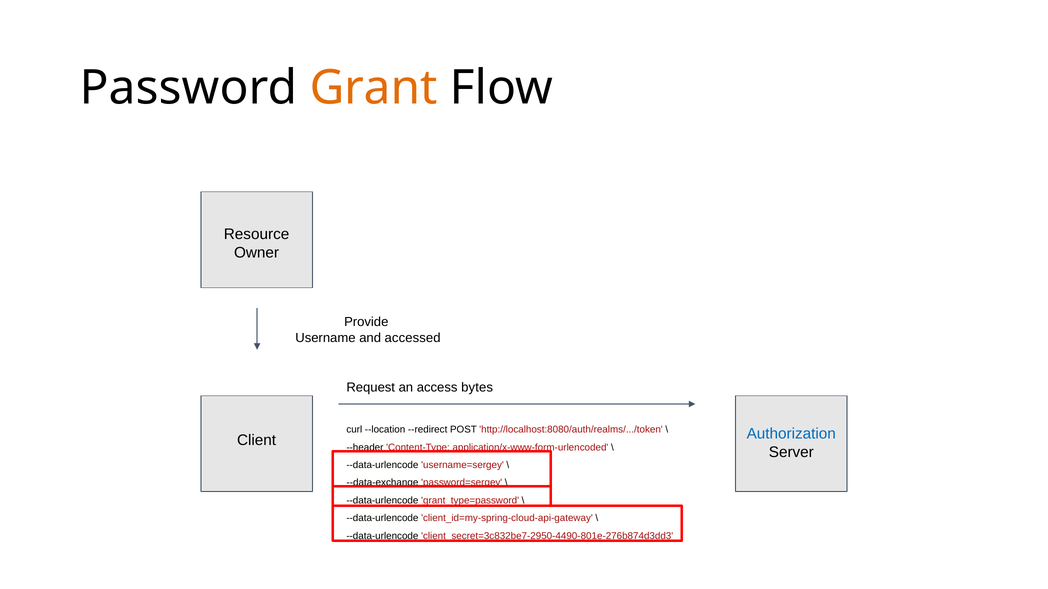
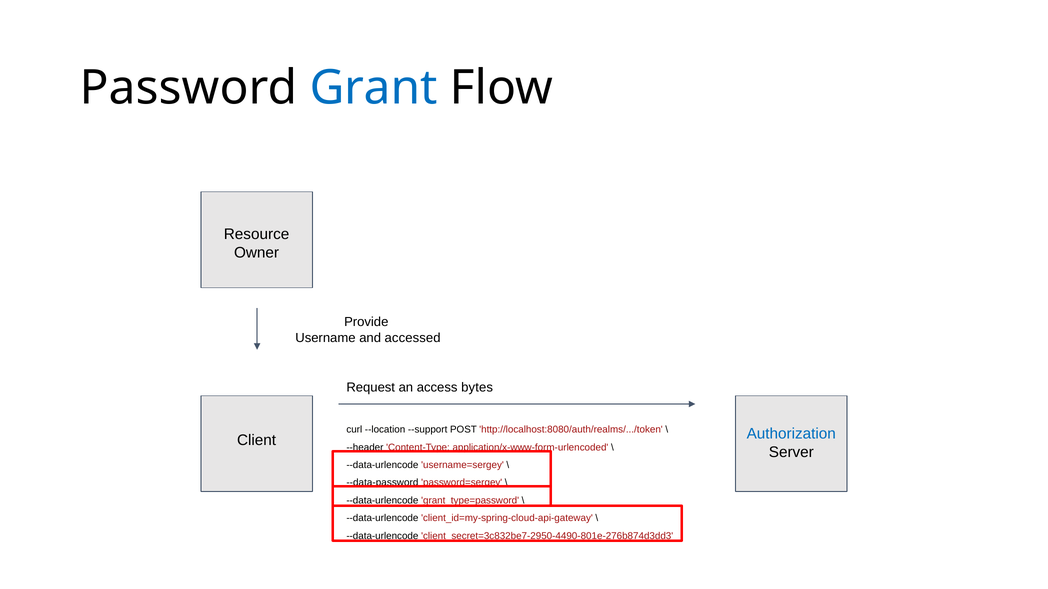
Grant colour: orange -> blue (373, 88)
--redirect: --redirect -> --support (428, 430)
--data-exchange: --data-exchange -> --data-password (382, 483)
